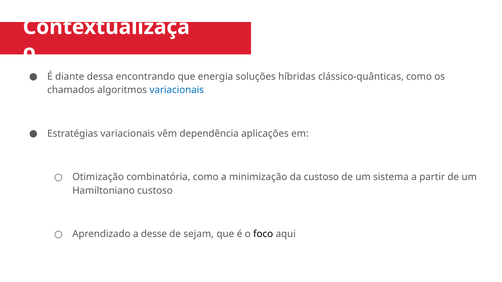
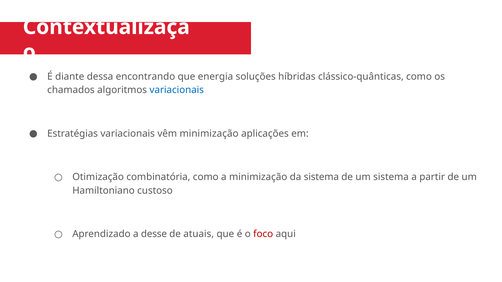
vêm dependência: dependência -> minimização (209, 134)
da custoso: custoso -> sistema (321, 177)
sejam: sejam -> atuais (199, 234)
foco colour: black -> red (263, 234)
